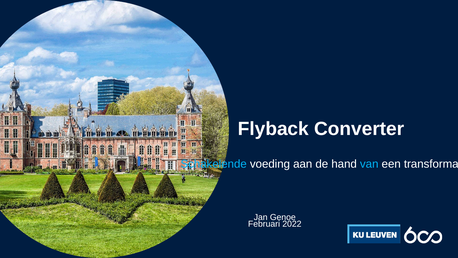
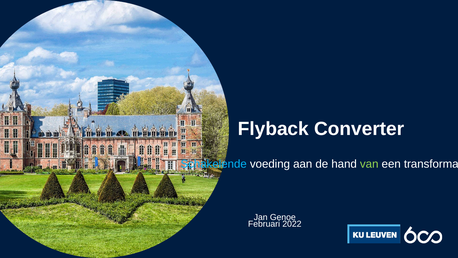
van colour: light blue -> light green (369, 164)
